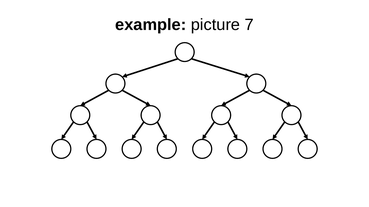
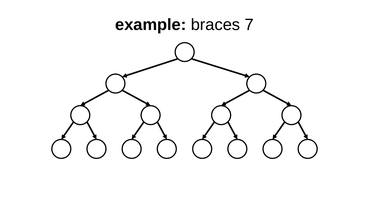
picture: picture -> braces (215, 25)
